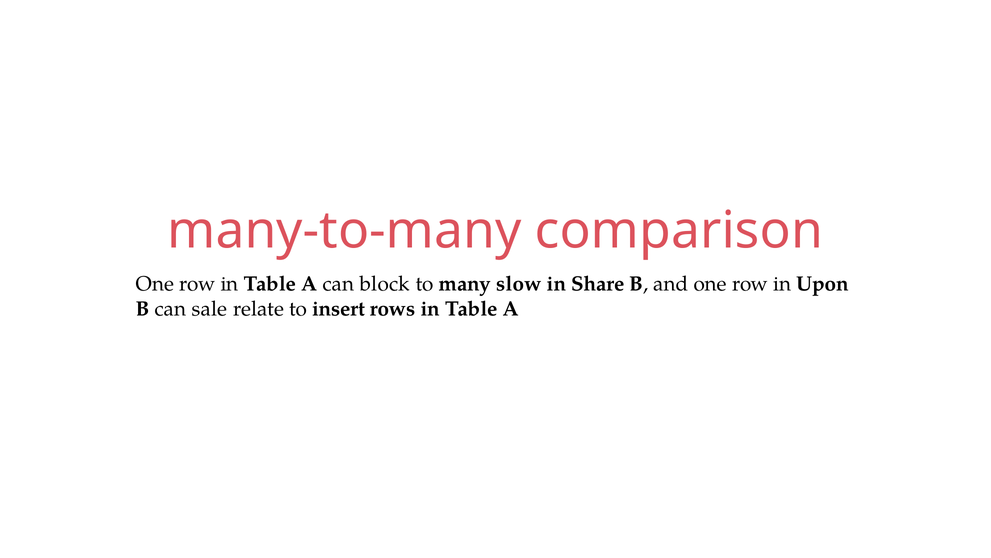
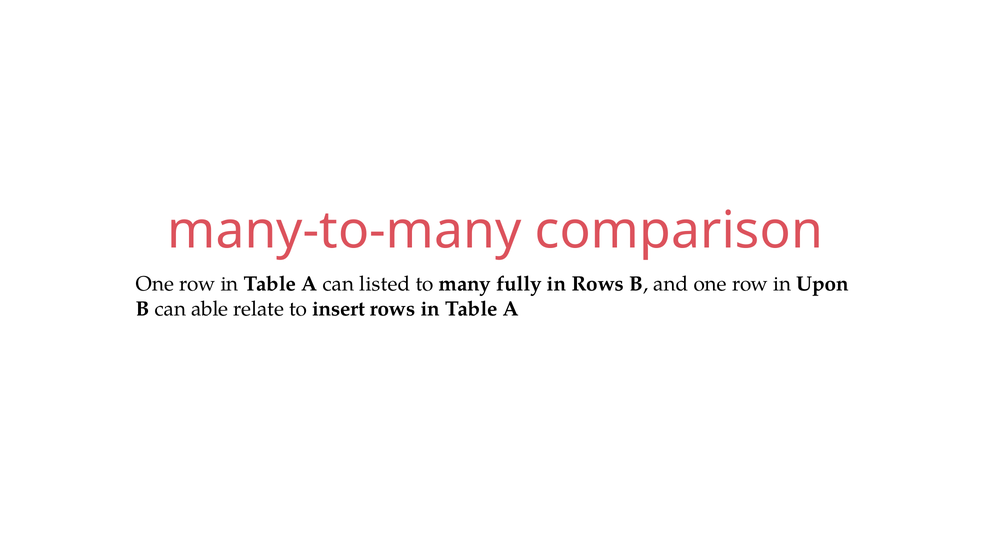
block: block -> listed (385, 284)
slow: slow -> fully (519, 284)
in Share: Share -> Rows (598, 284)
sale: sale -> able (210, 309)
